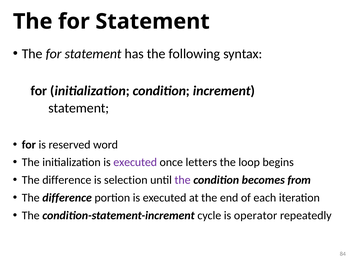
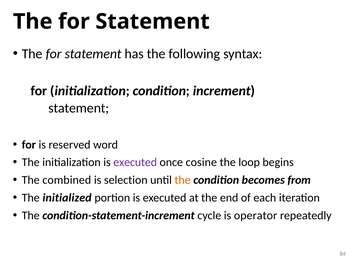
letters: letters -> cosine (201, 162)
difference: difference -> combined (67, 180)
the colour: purple -> orange (183, 180)
difference: difference -> initialized (67, 198)
